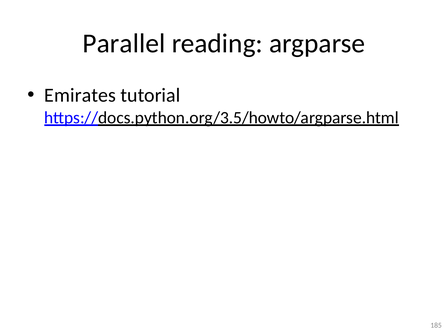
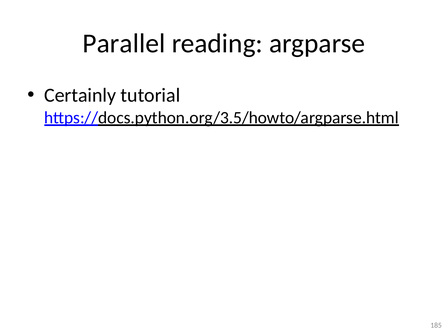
Emirates: Emirates -> Certainly (80, 95)
